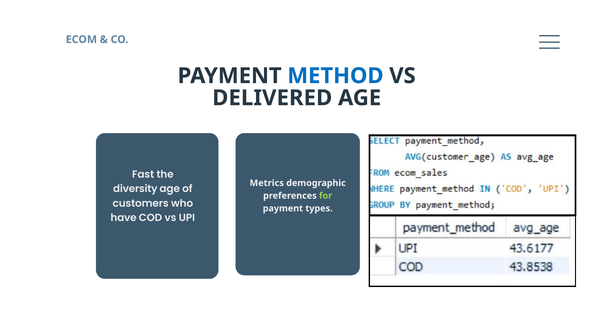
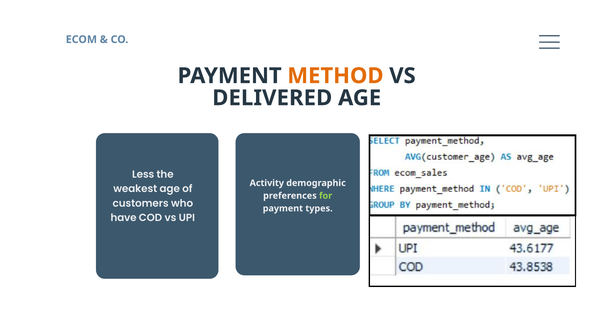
METHOD colour: blue -> orange (335, 76)
Fast: Fast -> Less (143, 174)
Metrics: Metrics -> Activity (267, 183)
diversity: diversity -> weakest (135, 189)
